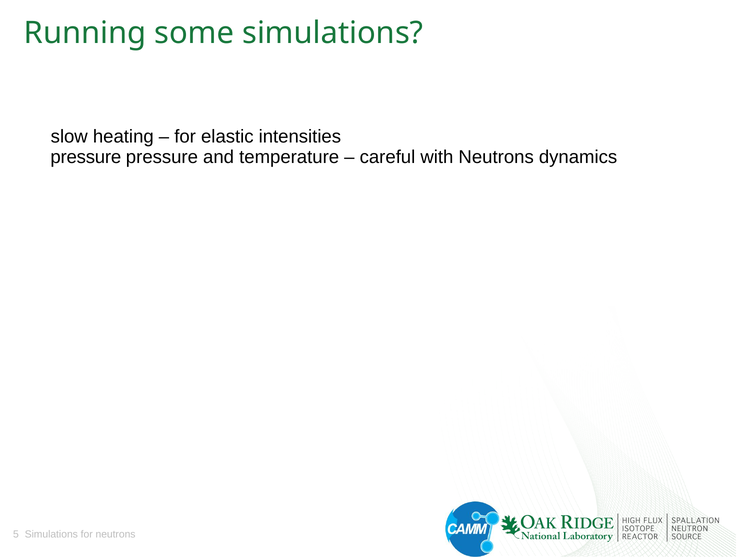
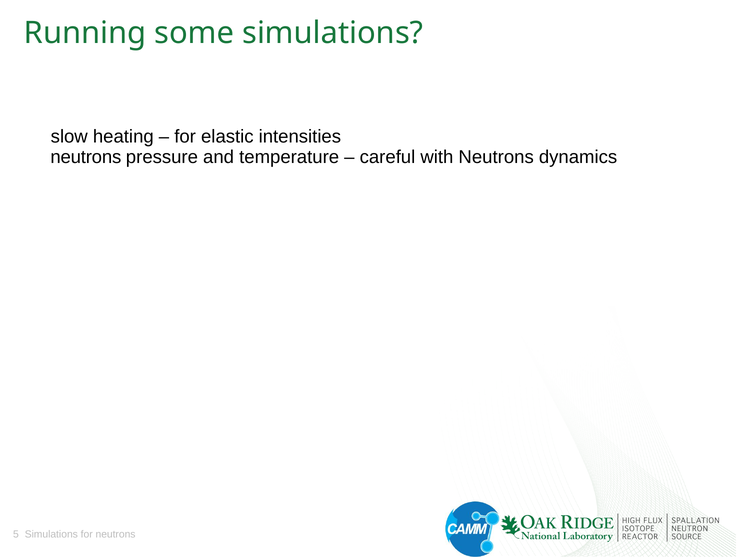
pressure: pressure -> neutrons (86, 157)
